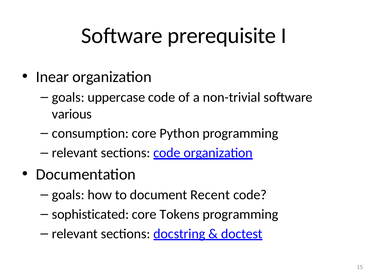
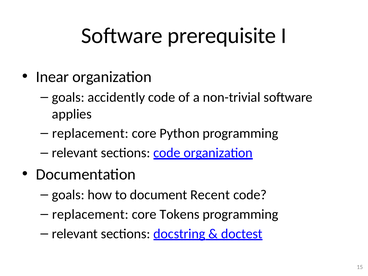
uppercase: uppercase -> accidently (116, 97)
various: various -> applies (72, 114)
consumption: consumption -> replacement (90, 133)
sophisticated: sophisticated -> replacement (90, 214)
